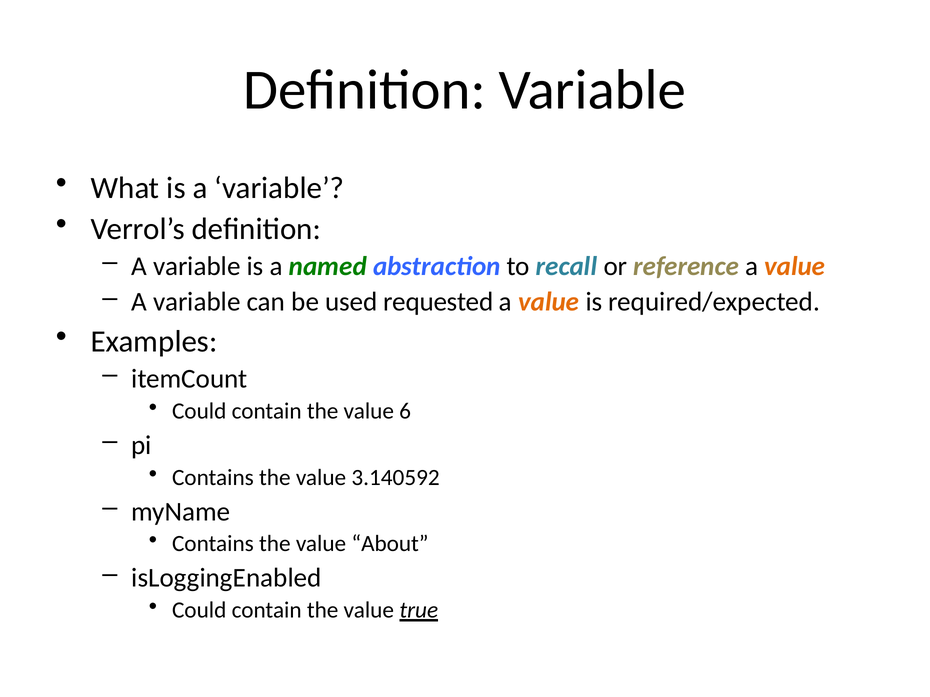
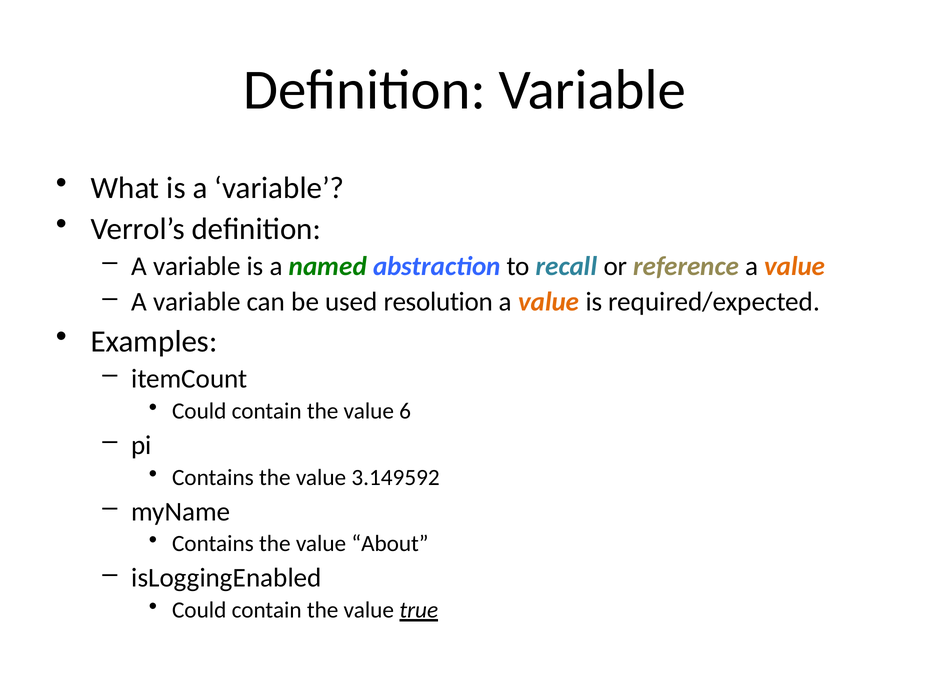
requested: requested -> resolution (438, 302)
3.140592: 3.140592 -> 3.149592 (396, 478)
